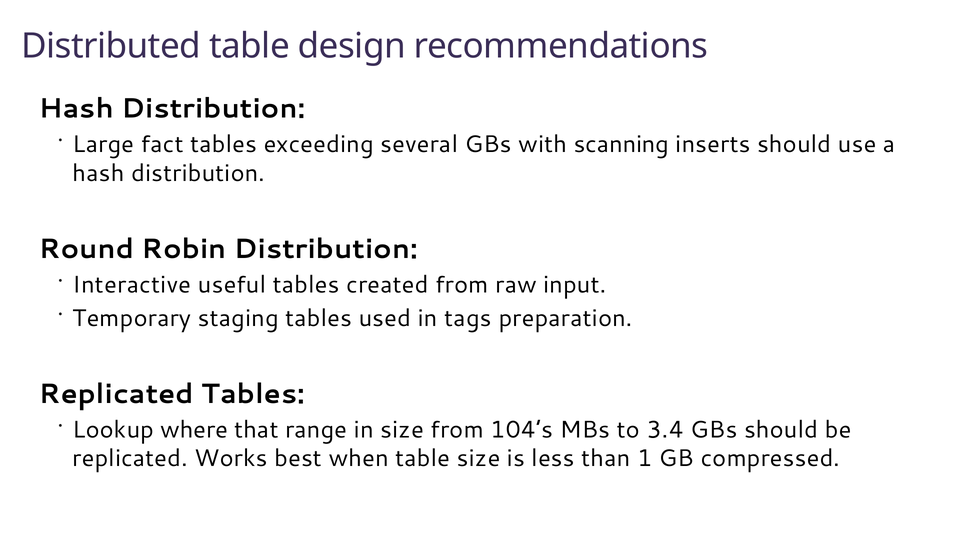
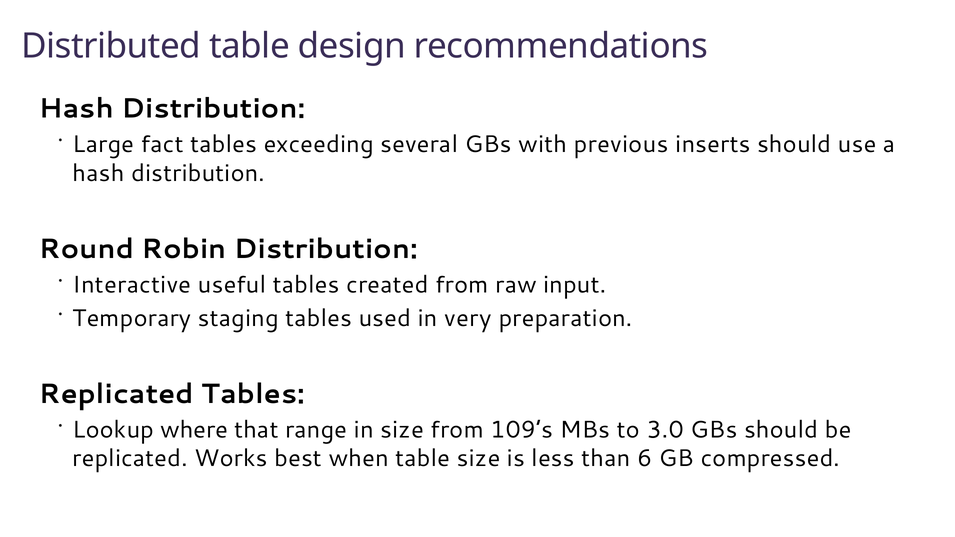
scanning: scanning -> previous (621, 144)
tags: tags -> very (468, 318)
104’s: 104’s -> 109’s (522, 430)
3.4: 3.4 -> 3.0 (665, 430)
1: 1 -> 6 (645, 459)
